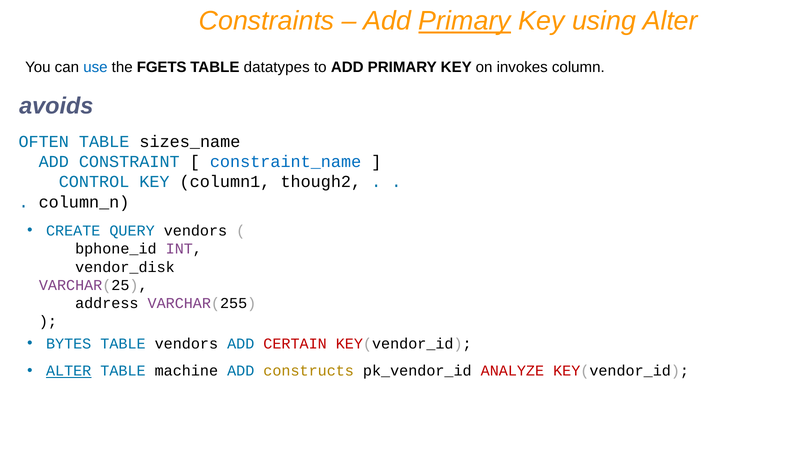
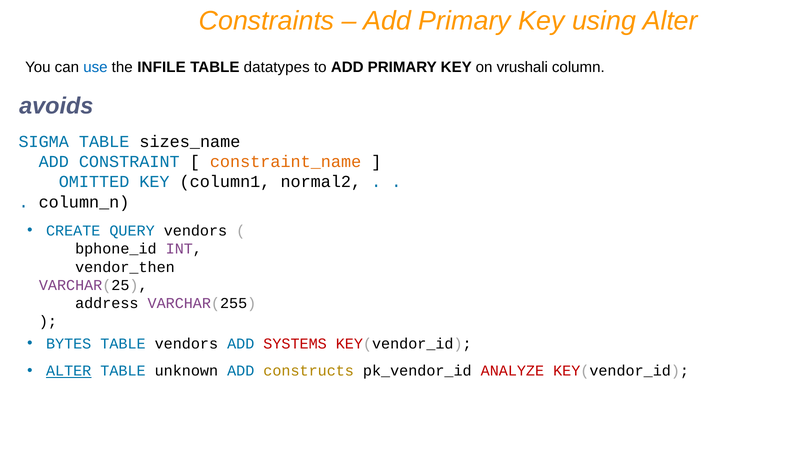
Primary underline: present -> none (465, 21)
FGETS: FGETS -> INFILE (162, 67)
invokes: invokes -> vrushali (522, 67)
OFTEN: OFTEN -> SIGMA (44, 142)
constraint_name colour: blue -> orange (286, 162)
CONTROL: CONTROL -> OMITTED (94, 182)
though2: though2 -> normal2 (321, 182)
vendor_disk: vendor_disk -> vendor_then (125, 267)
CERTAIN: CERTAIN -> SYSTEMS (295, 344)
machine: machine -> unknown (186, 371)
